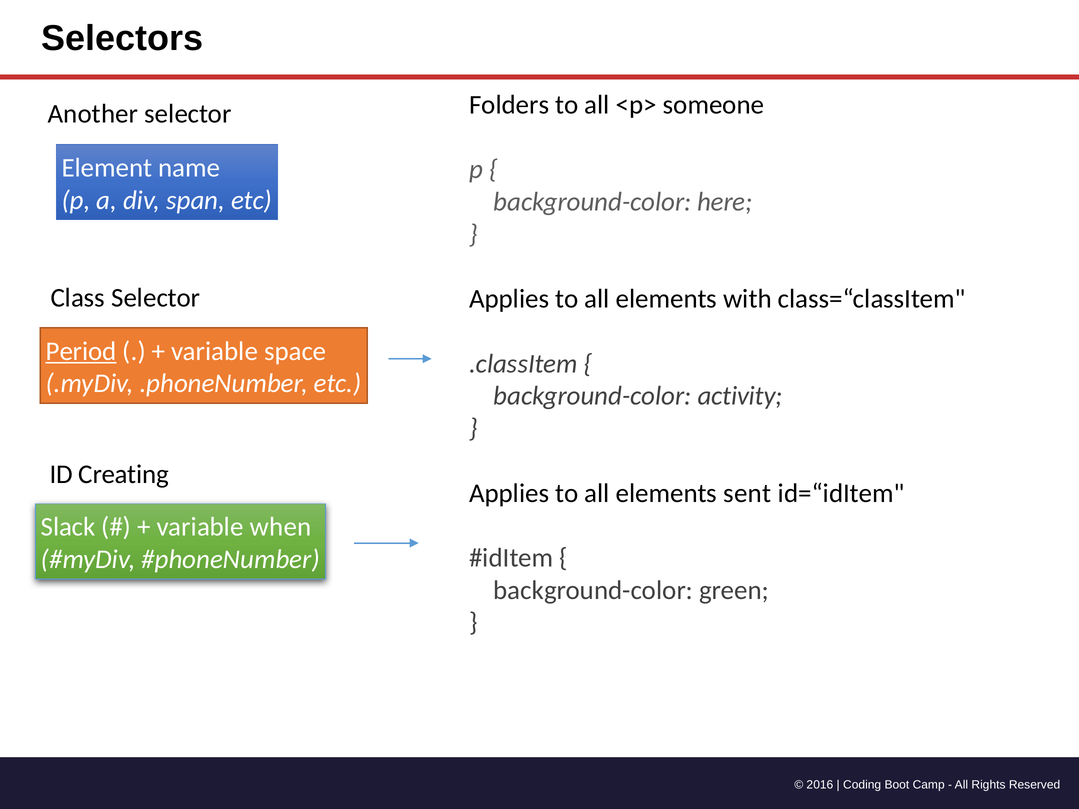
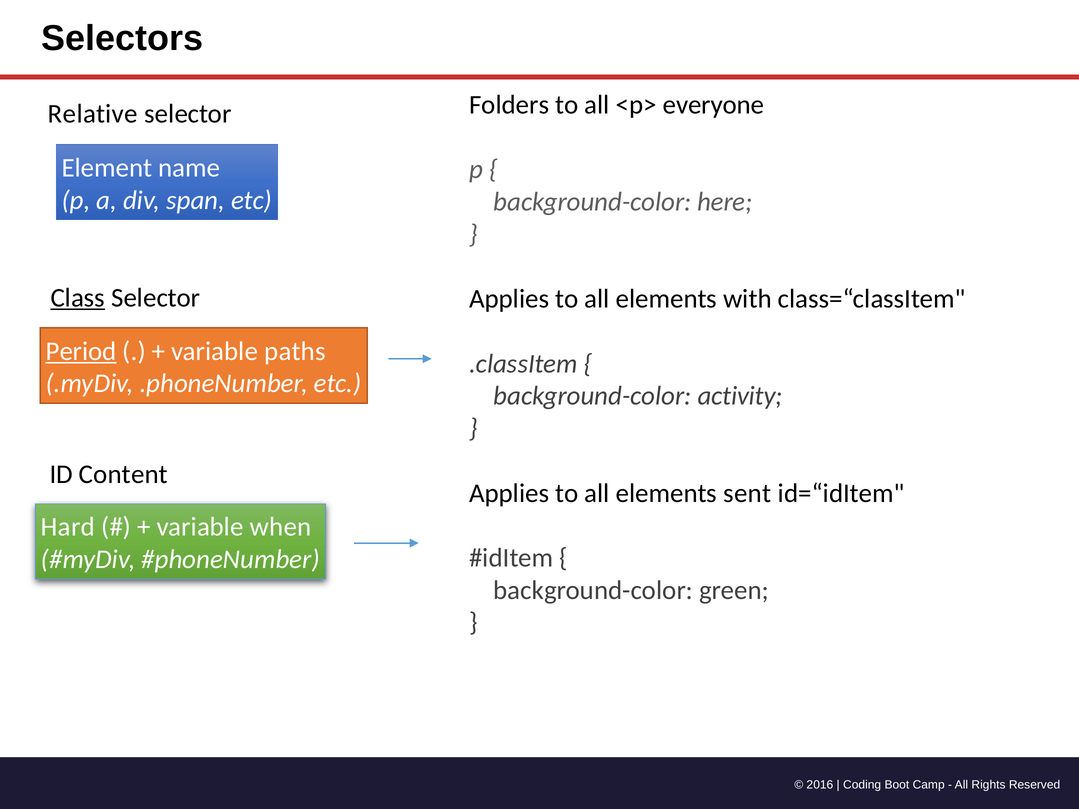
someone: someone -> everyone (714, 105)
Another: Another -> Relative (93, 114)
Class underline: none -> present (78, 298)
space: space -> paths (295, 351)
Creating: Creating -> Content (123, 474)
Slack: Slack -> Hard (68, 527)
